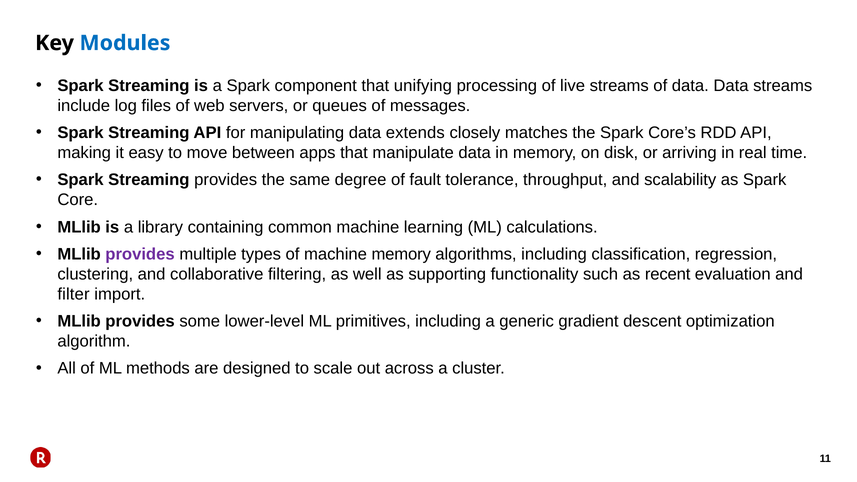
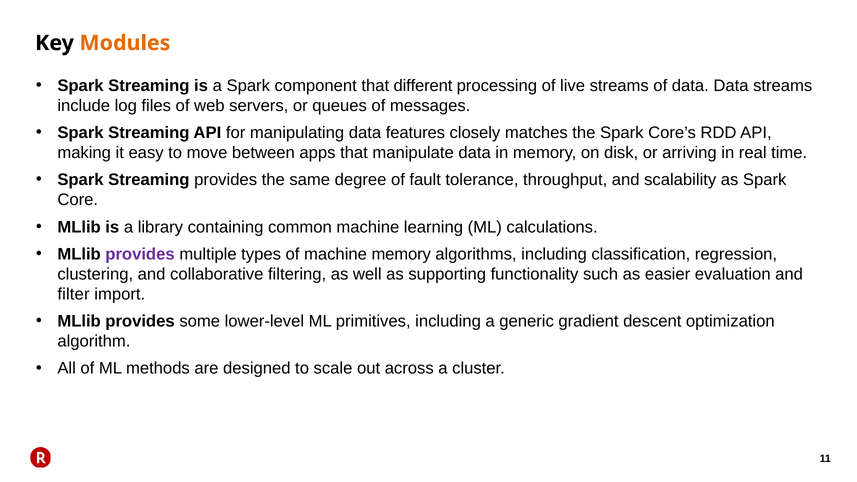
Modules colour: blue -> orange (125, 43)
unifying: unifying -> different (423, 86)
extends: extends -> features (415, 133)
recent: recent -> easier (668, 274)
